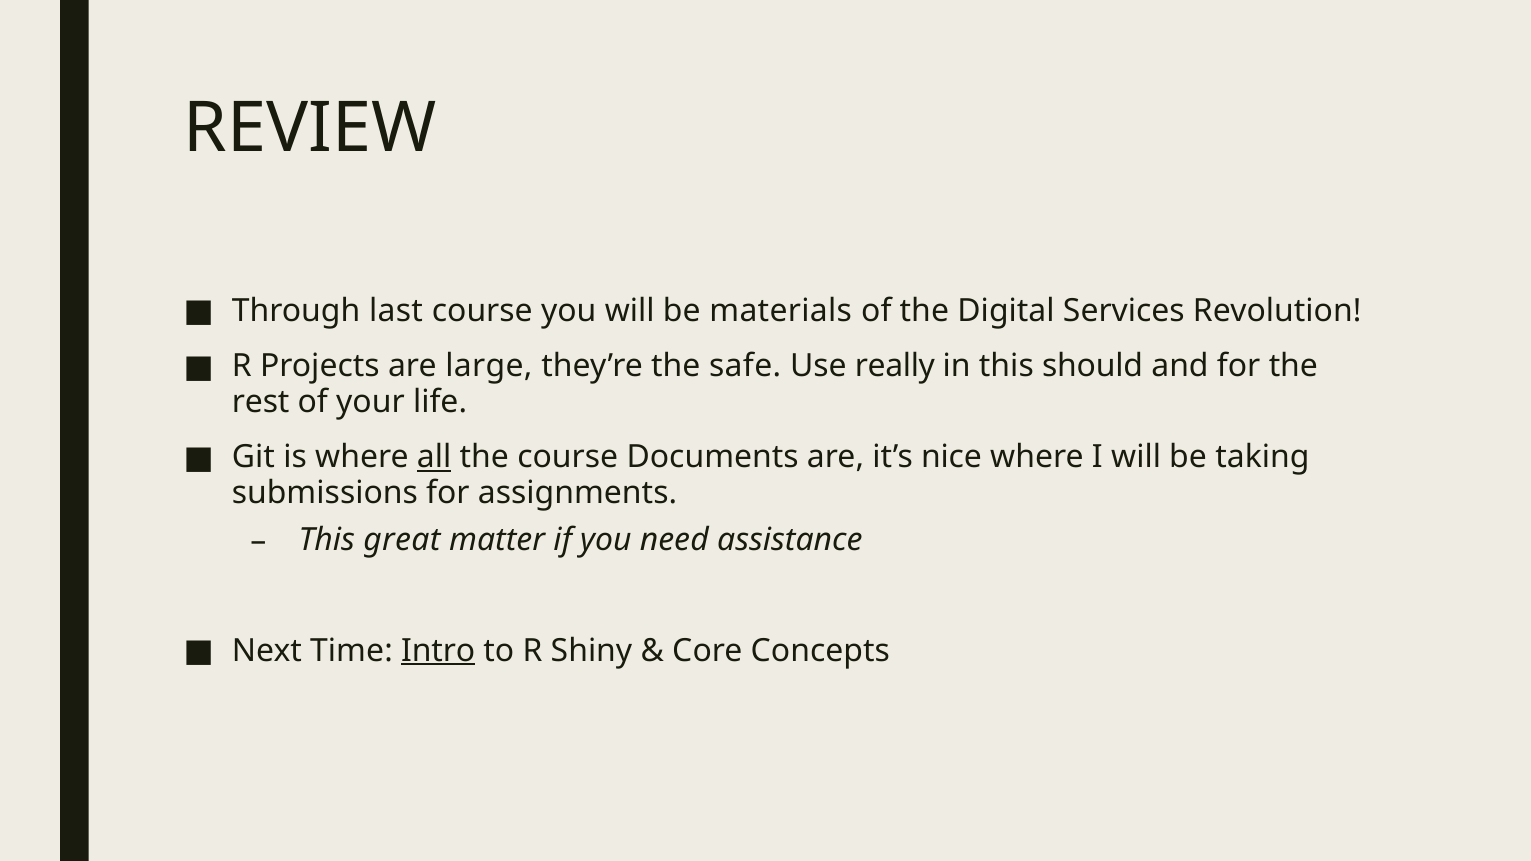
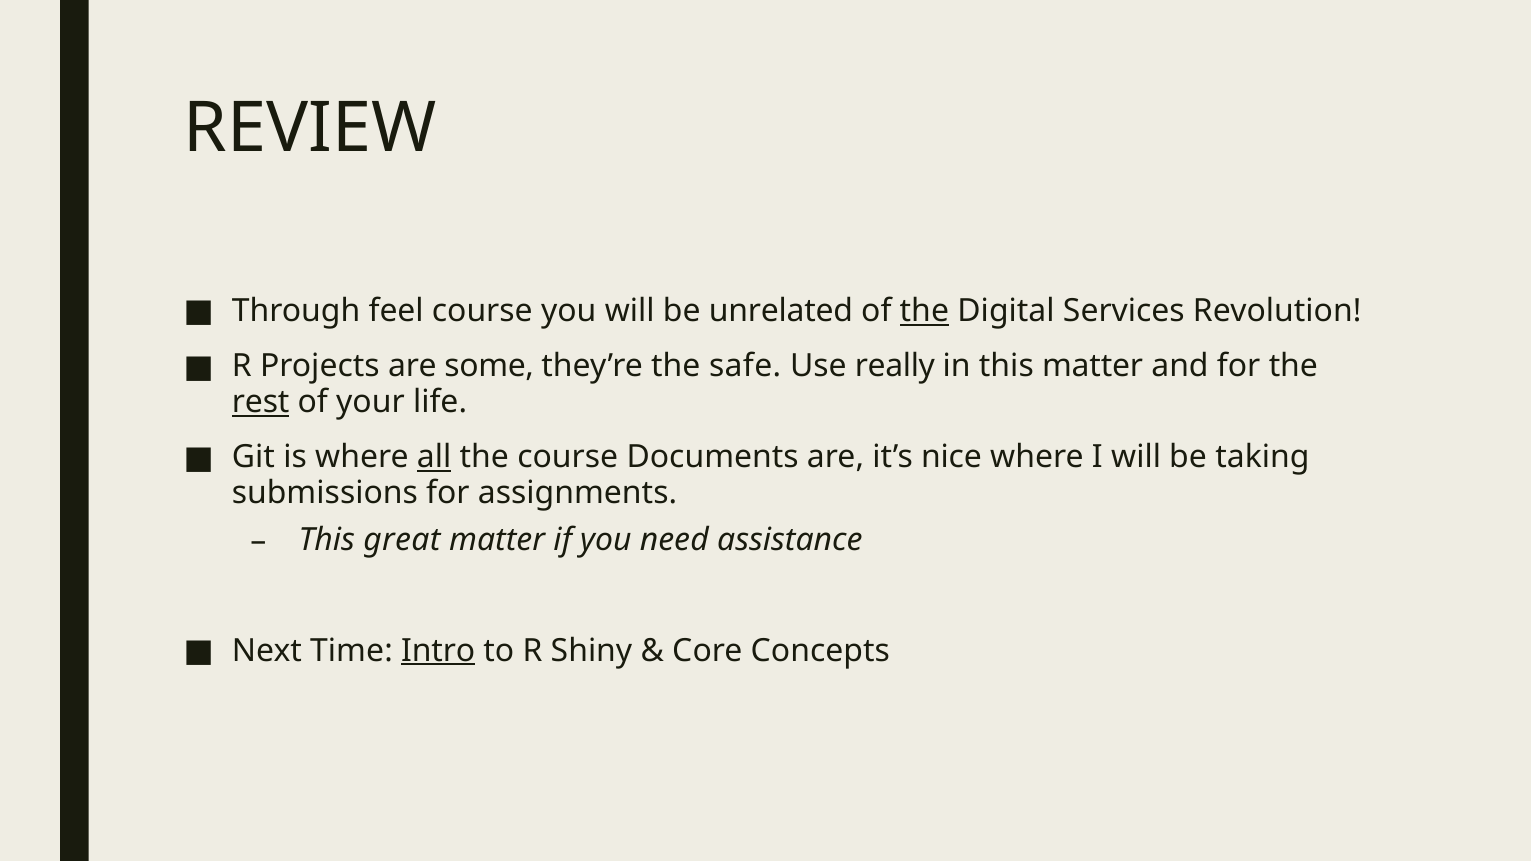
last: last -> feel (396, 311)
materials: materials -> unrelated (781, 311)
the underline: none -> present (924, 311)
large: large -> some (489, 366)
this should: should -> matter (1093, 366)
rest underline: none -> present (261, 402)
